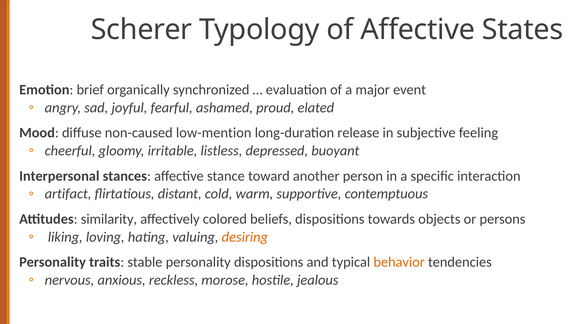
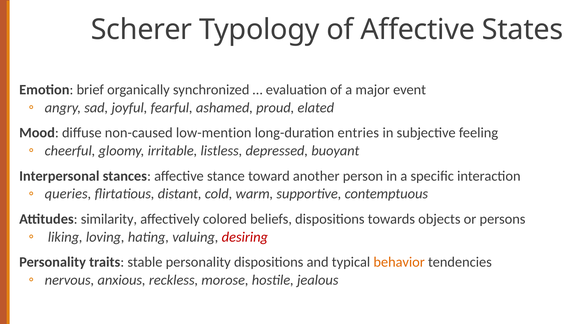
release: release -> entries (358, 133)
artifact: artifact -> queries (68, 194)
desiring colour: orange -> red (245, 237)
